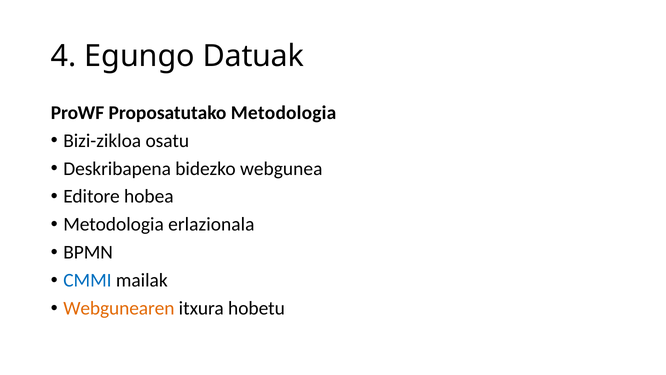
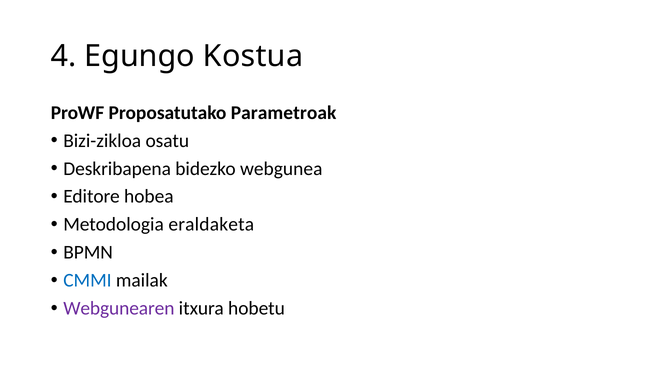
Datuak: Datuak -> Kostua (253, 56)
Proposatutako Metodologia: Metodologia -> Parametroak (284, 113)
erlazionala: erlazionala -> eraldaketa (211, 224)
Webgunearen colour: orange -> purple (119, 308)
